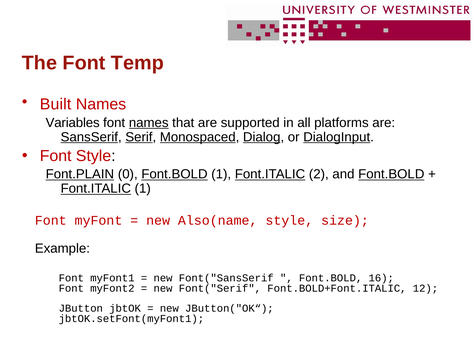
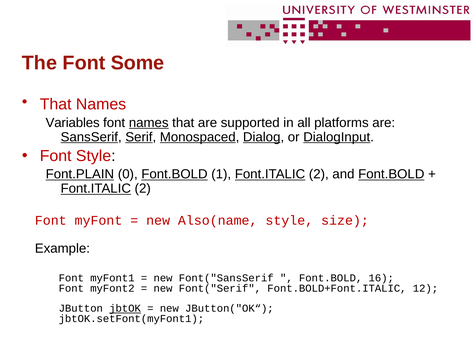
Temp: Temp -> Some (138, 63)
Built: Built -> That (56, 104)
1: 1 -> 2 (143, 188)
jbtOK underline: none -> present (125, 308)
